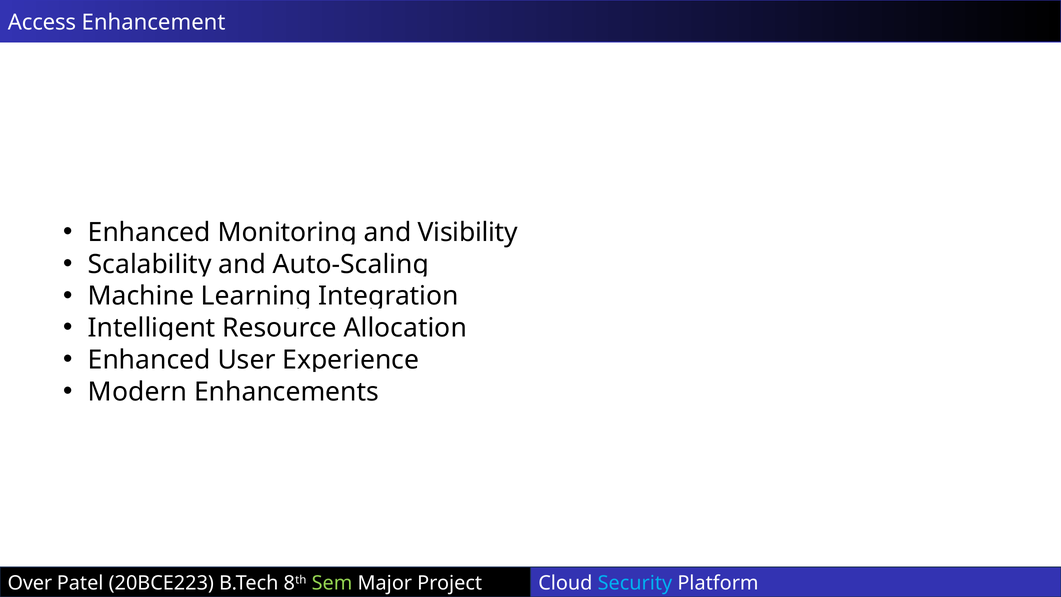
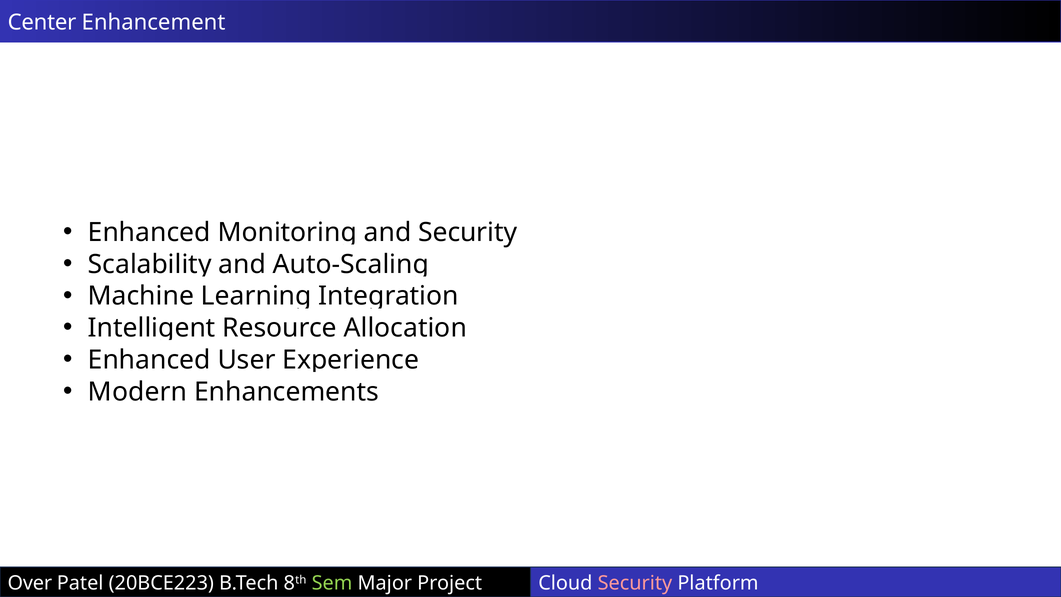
Access: Access -> Center (42, 23)
Visibility: Visibility -> Security (468, 232)
Security colour: light blue -> pink (635, 583)
